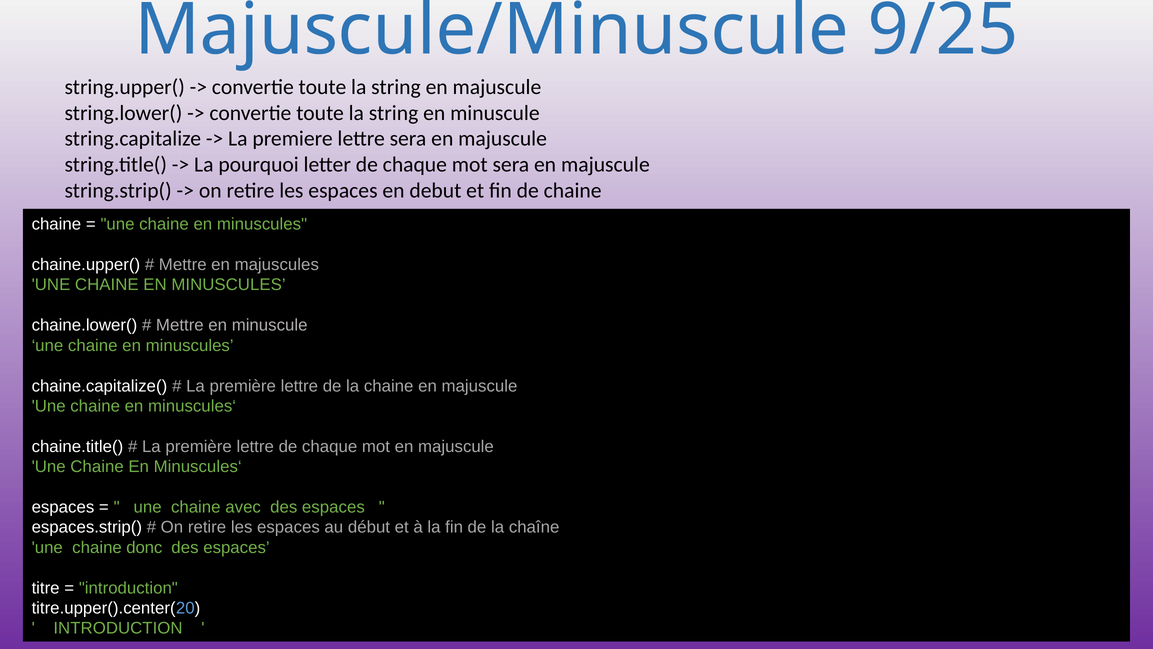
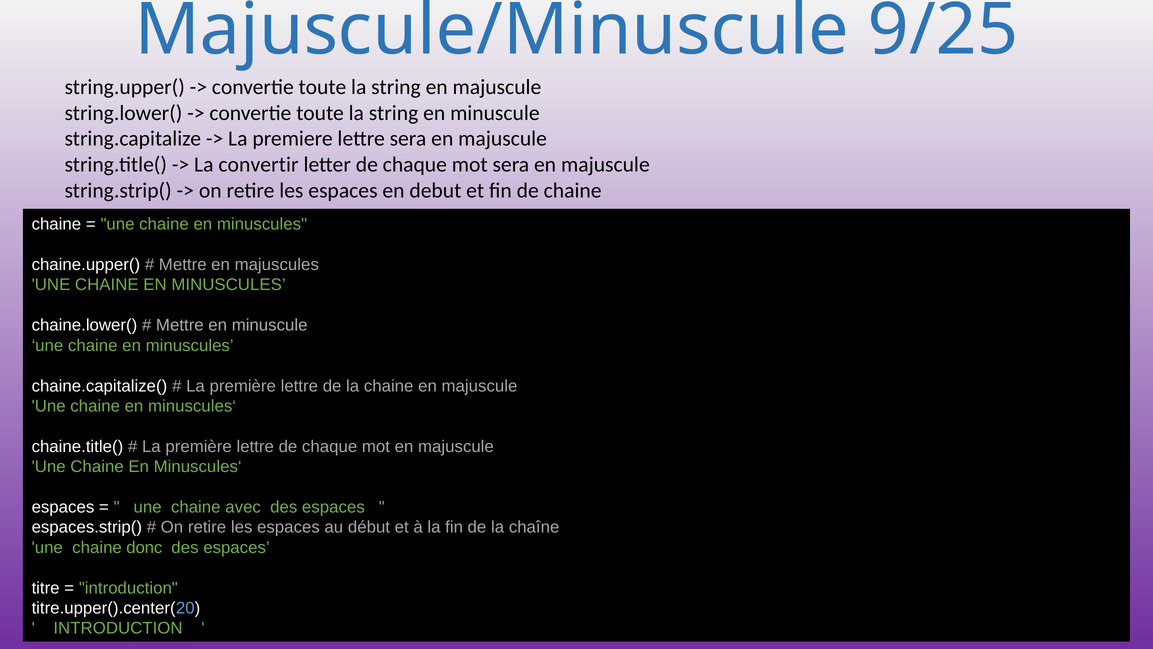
pourquoi: pourquoi -> convertir (259, 165)
